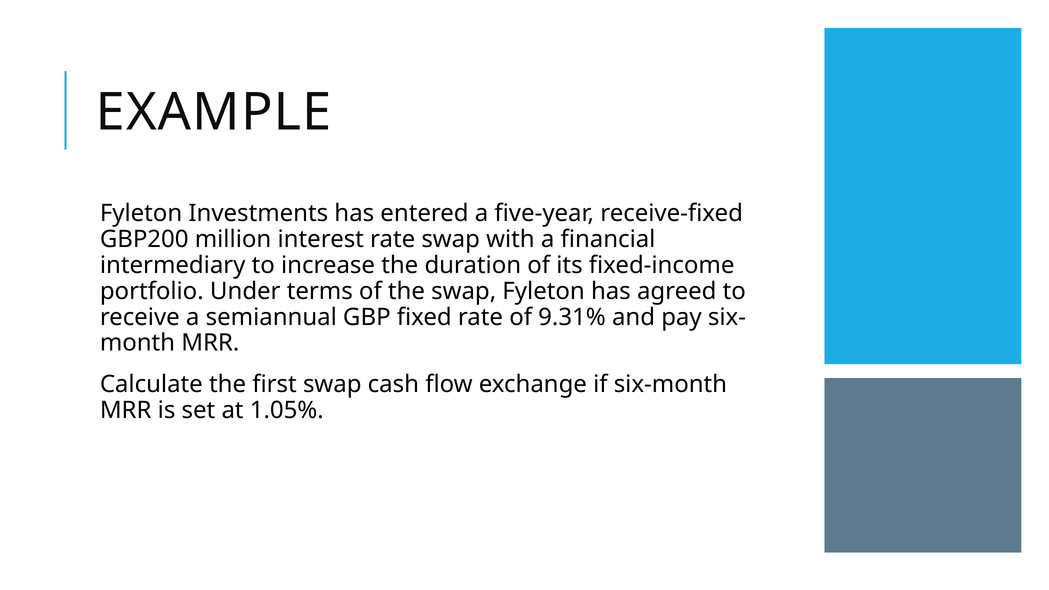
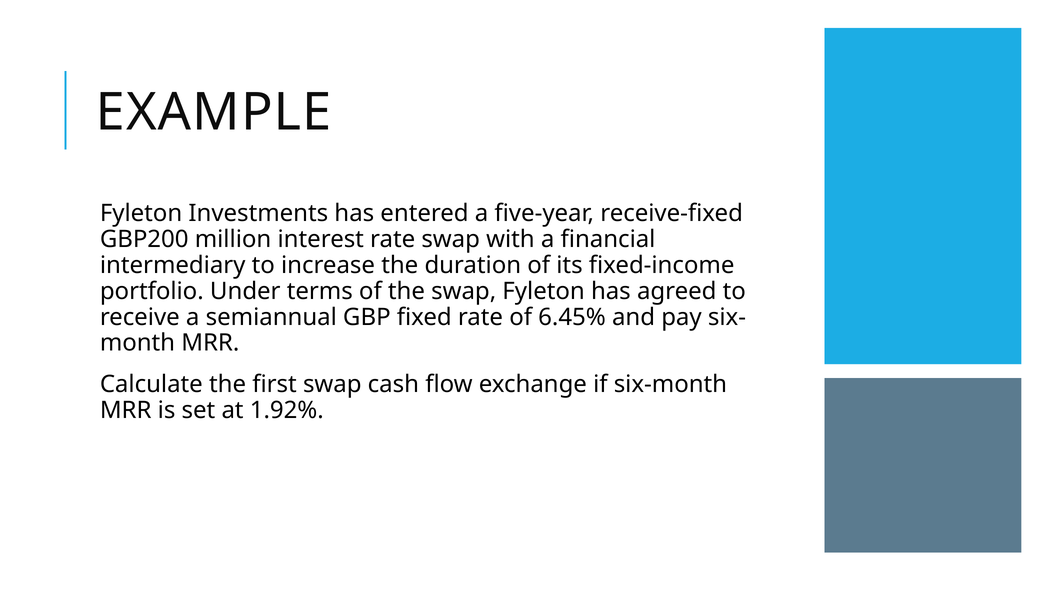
9.31%: 9.31% -> 6.45% (572, 317)
1.05%: 1.05% -> 1.92% (287, 410)
